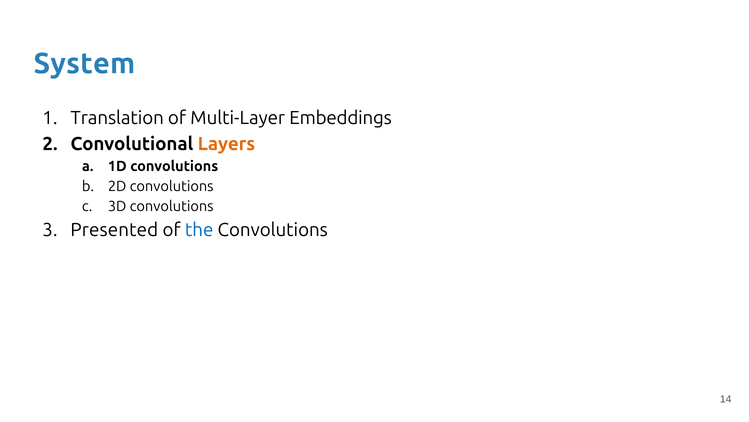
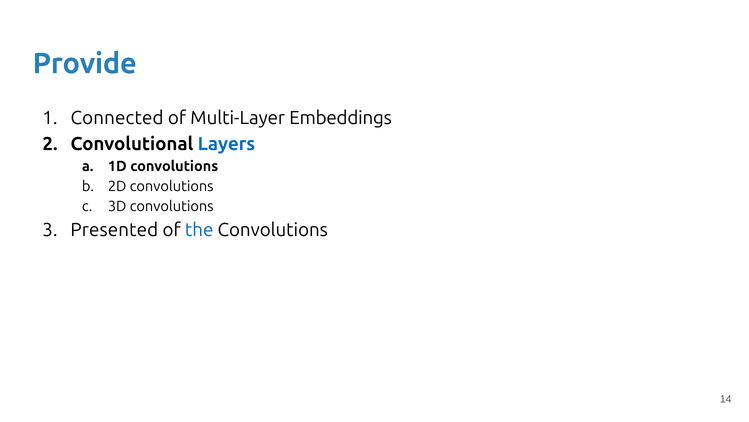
System: System -> Provide (85, 63)
Translation: Translation -> Connected (117, 118)
Layers colour: orange -> blue (226, 144)
